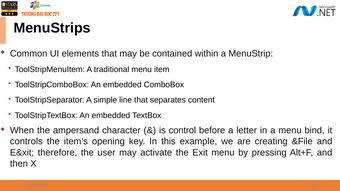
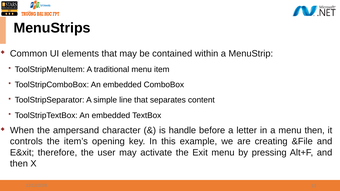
control: control -> handle (182, 131)
menu bind: bind -> then (315, 131)
